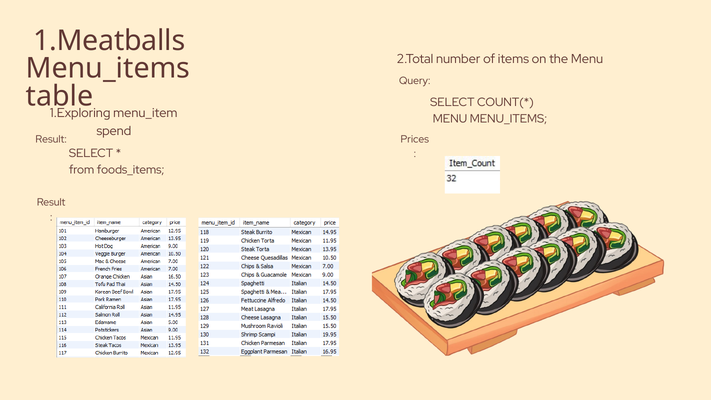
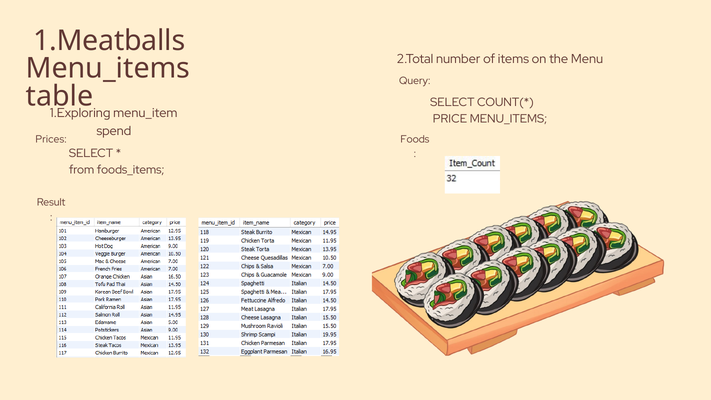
MENU: MENU -> PRICE (450, 119)
Result: Result -> Prices (51, 139)
Prices: Prices -> Foods (415, 139)
